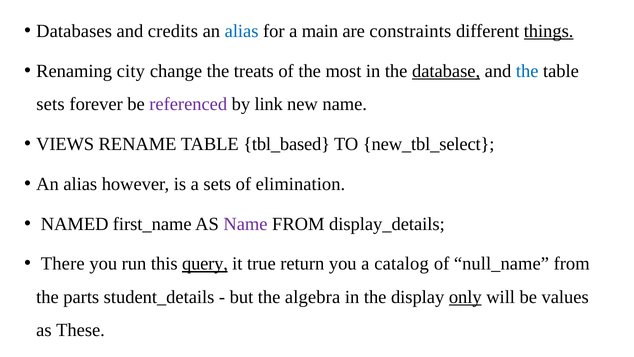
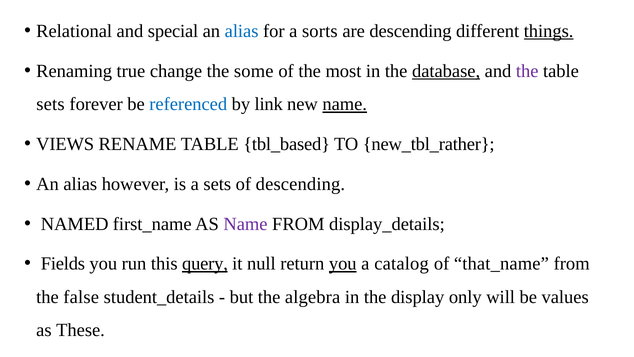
Databases: Databases -> Relational (74, 31)
credits: credits -> special (173, 31)
main: main -> sorts (320, 31)
are constraints: constraints -> descending (411, 31)
city: city -> true (131, 71)
treats: treats -> some (254, 71)
the colour: blue -> purple (527, 71)
referenced colour: purple -> blue (188, 104)
name underline: none -> present (345, 104)
new_tbl_select: new_tbl_select -> new_tbl_rather (429, 144)
of elimination: elimination -> descending (300, 184)
There: There -> Fields (63, 263)
true: true -> null (261, 263)
you underline: none -> present (343, 263)
null_name: null_name -> that_name (501, 263)
parts: parts -> false (81, 297)
only underline: present -> none (465, 297)
